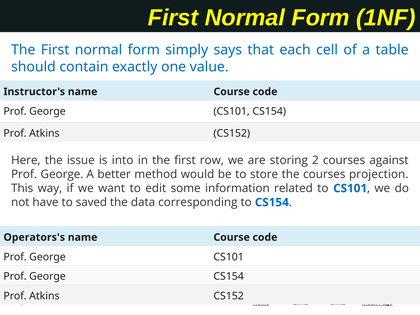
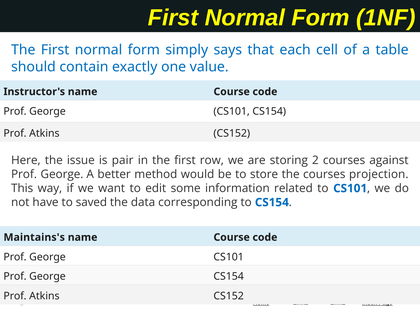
into: into -> pair (123, 160)
Operators's: Operators's -> Maintains's (34, 237)
